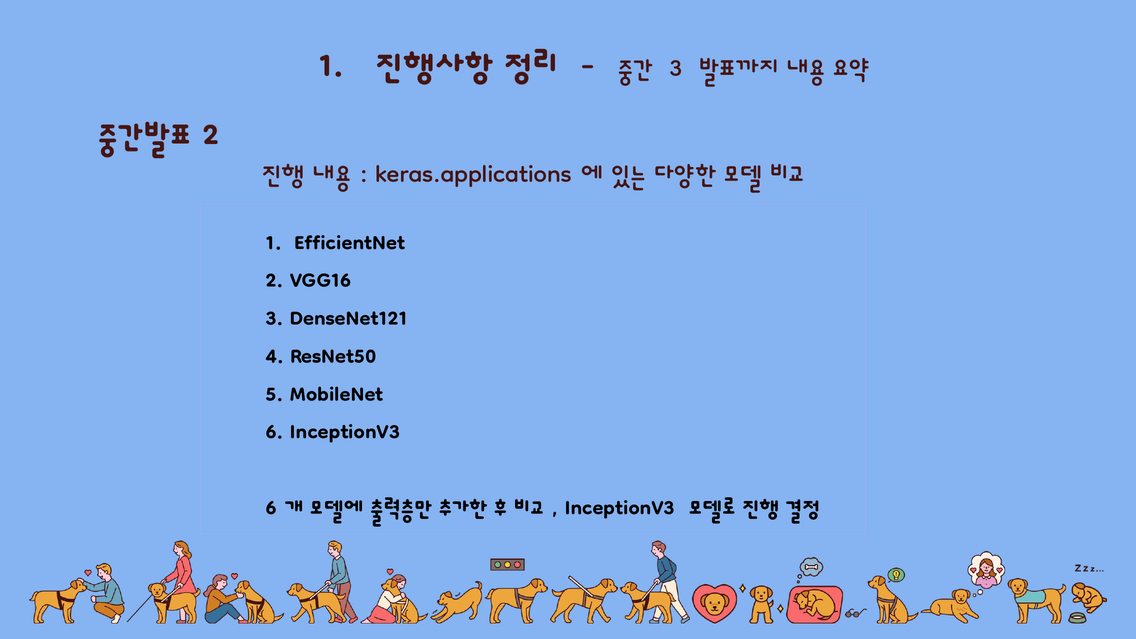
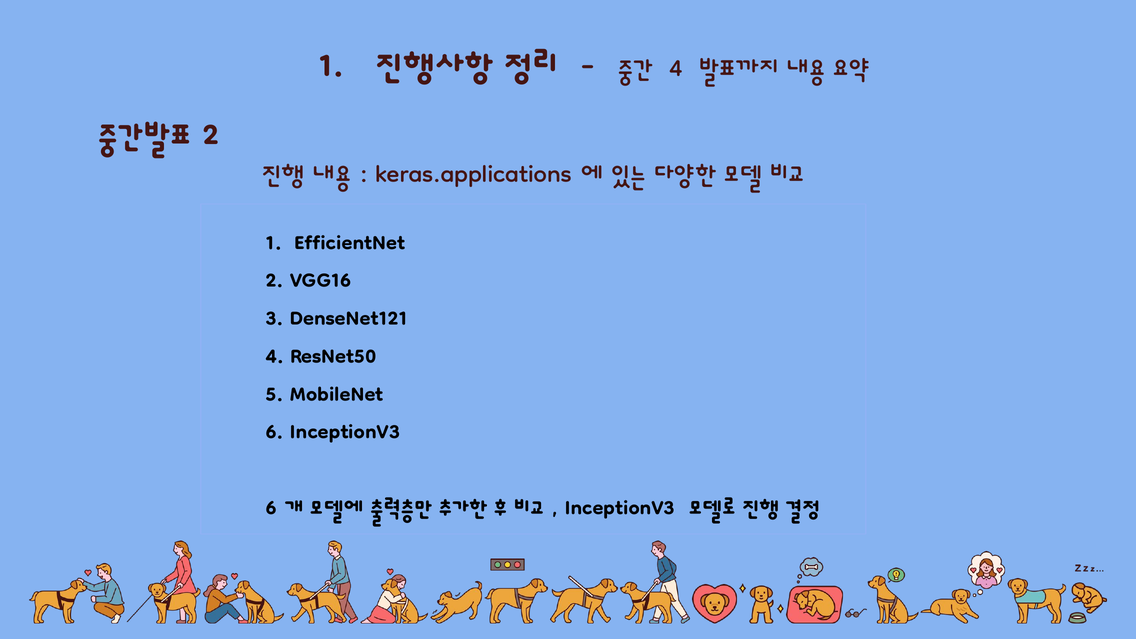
3: 3 -> 4 (676, 63)
